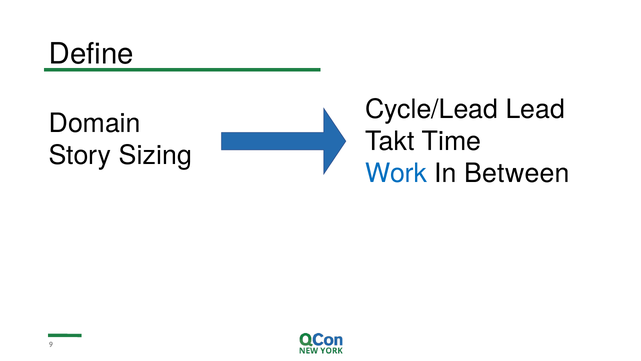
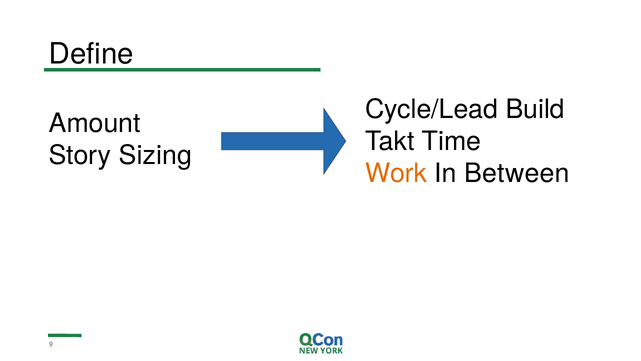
Lead: Lead -> Build (535, 109)
Domain: Domain -> Amount (95, 123)
Work colour: blue -> orange (396, 173)
